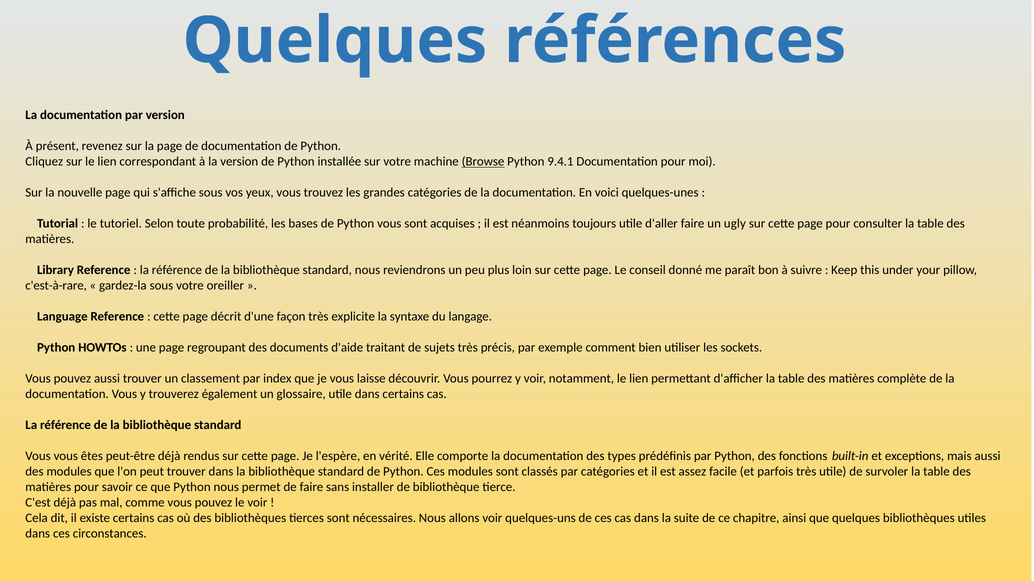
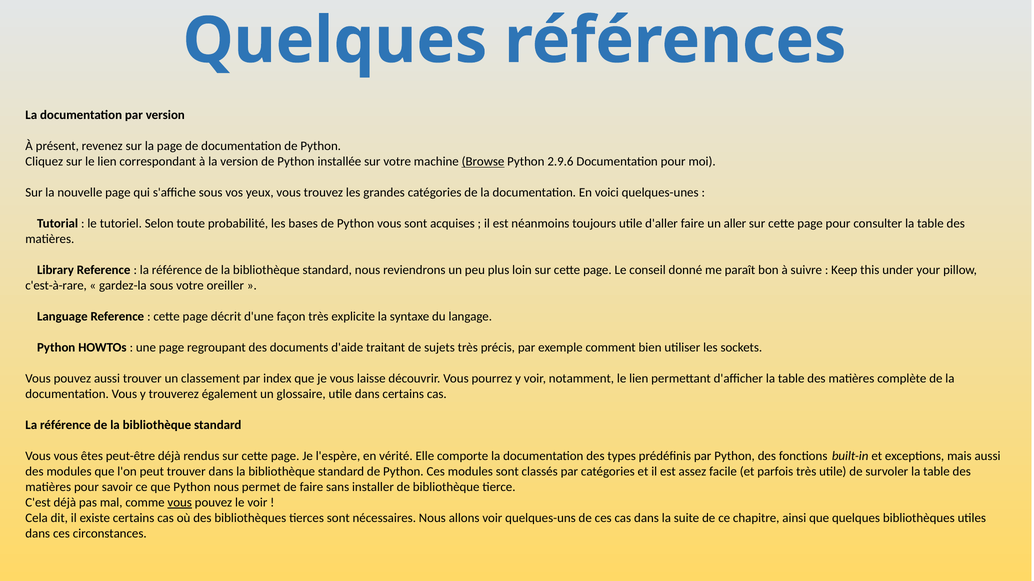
9.4.1: 9.4.1 -> 2.9.6 (560, 162)
ugly: ugly -> aller (735, 224)
vous underline: none -> present (180, 503)
